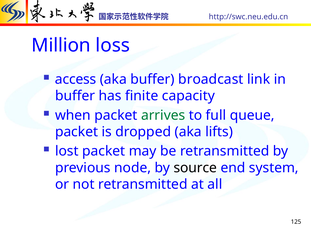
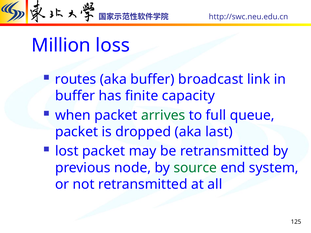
access: access -> routes (76, 79)
lifts: lifts -> last (219, 132)
source colour: black -> green (195, 168)
